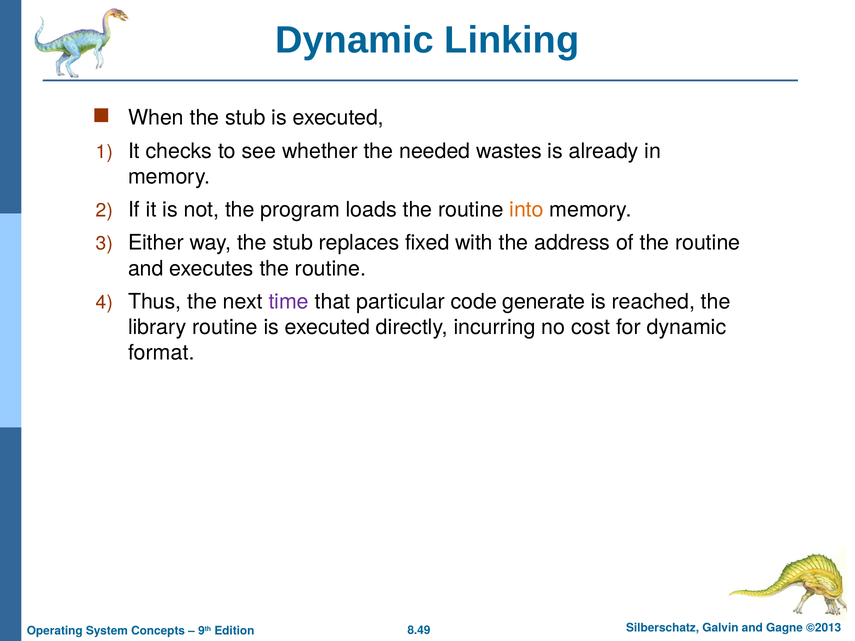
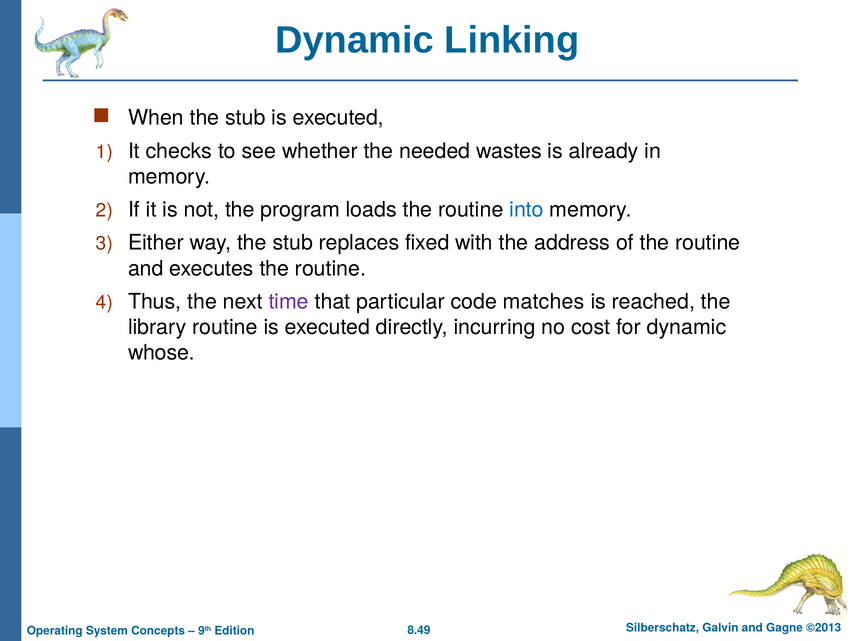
into colour: orange -> blue (527, 210)
generate: generate -> matches (544, 302)
format: format -> whose (161, 353)
